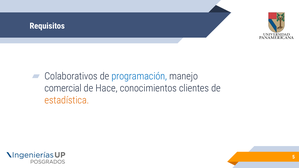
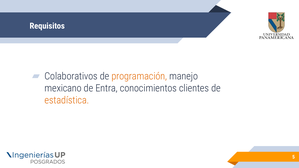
programación colour: blue -> orange (139, 76)
comercial: comercial -> mexicano (63, 88)
Hace: Hace -> Entra (107, 88)
